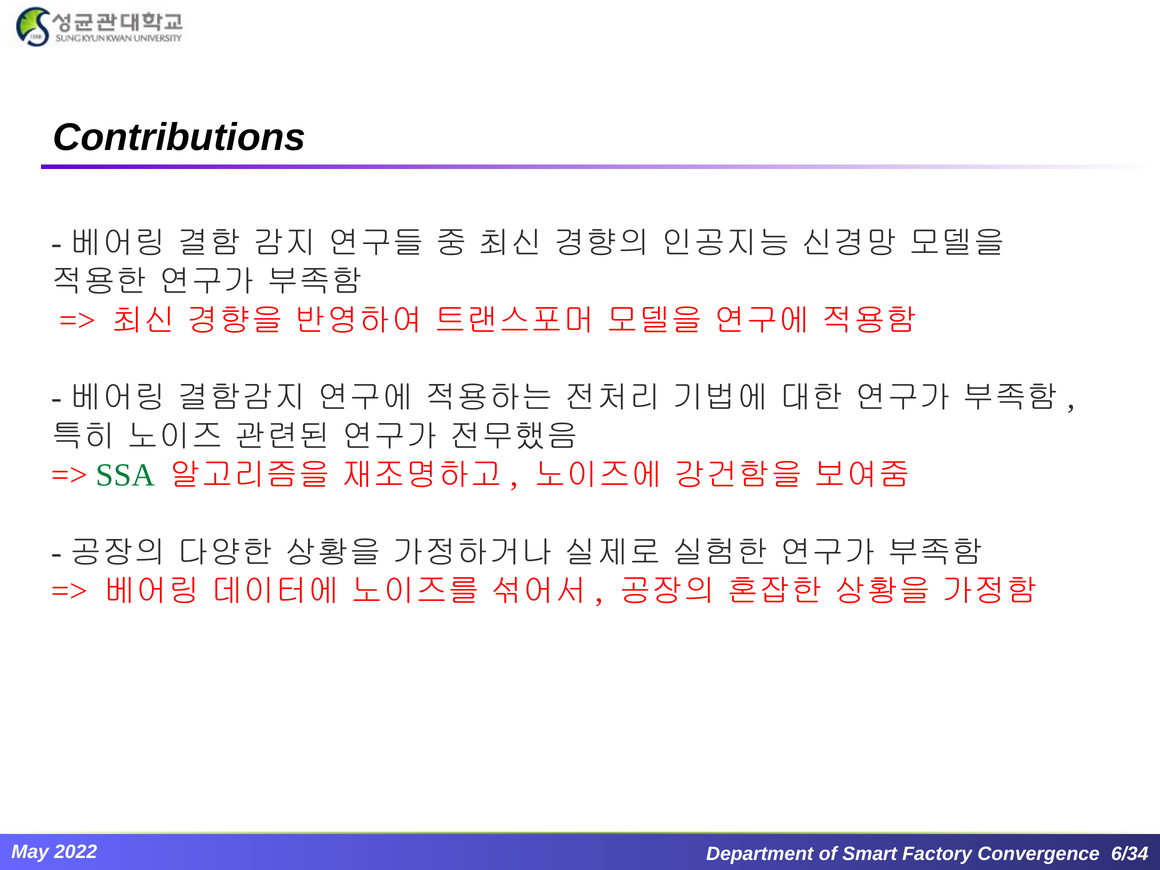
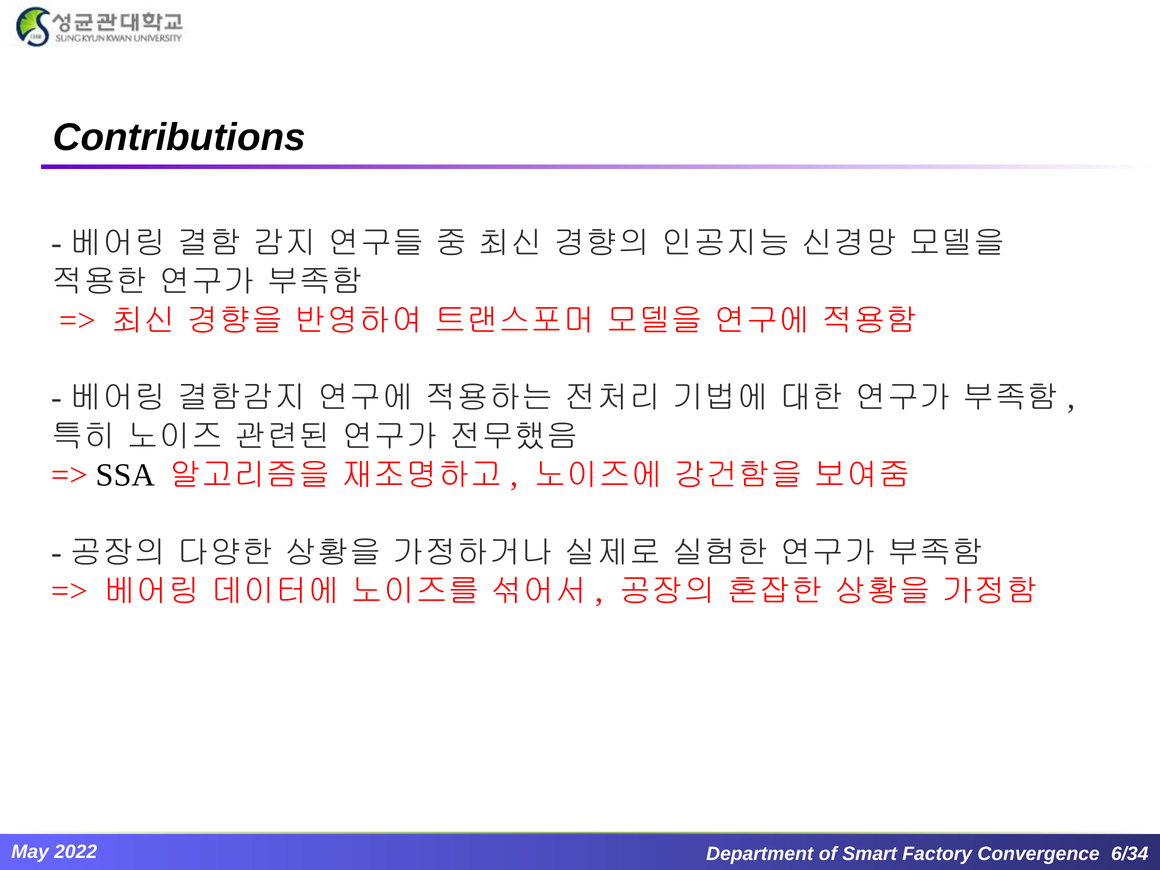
SSA colour: green -> black (125, 475)
